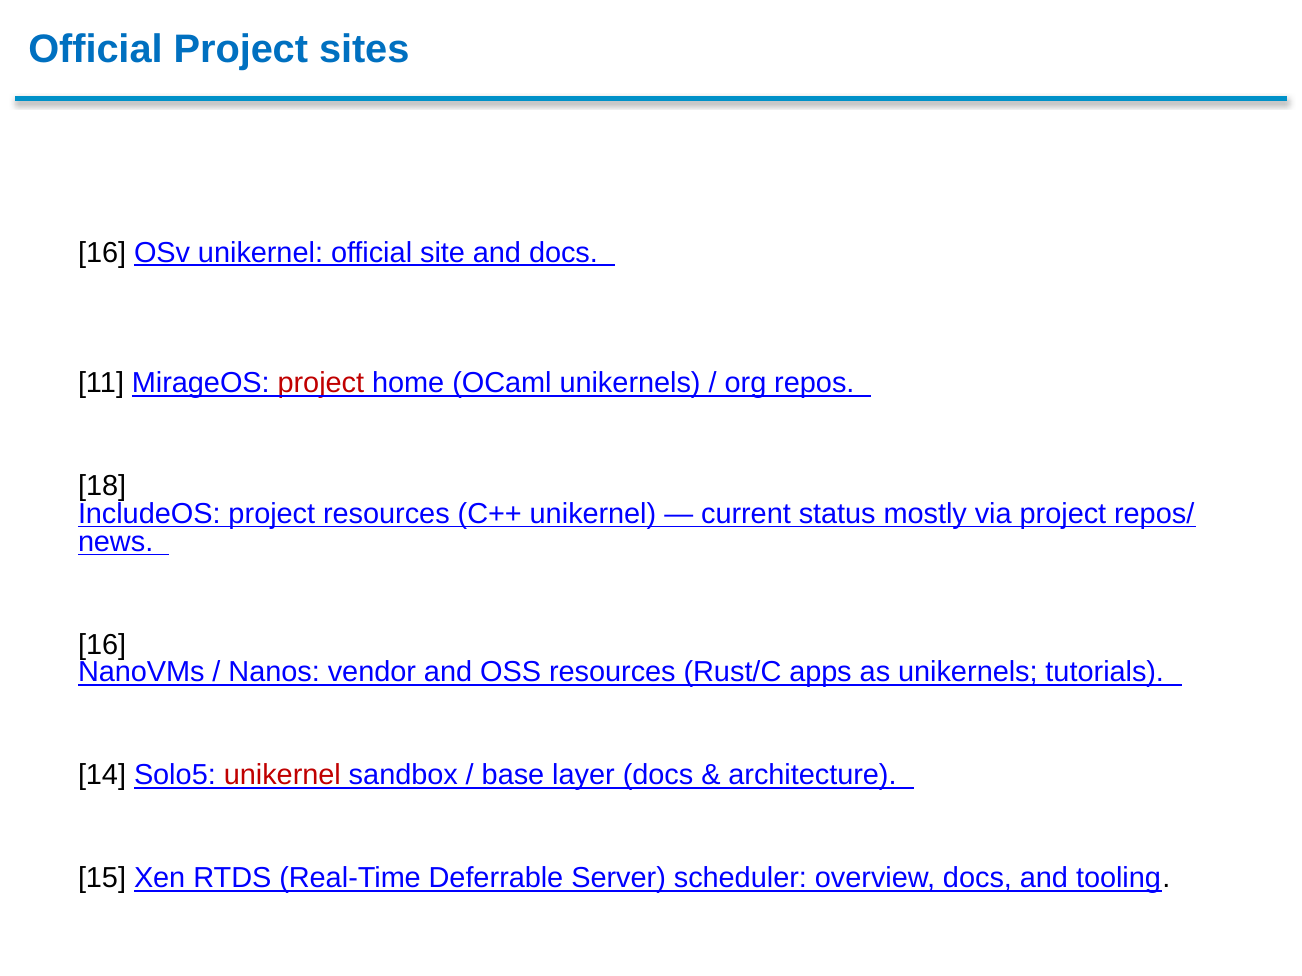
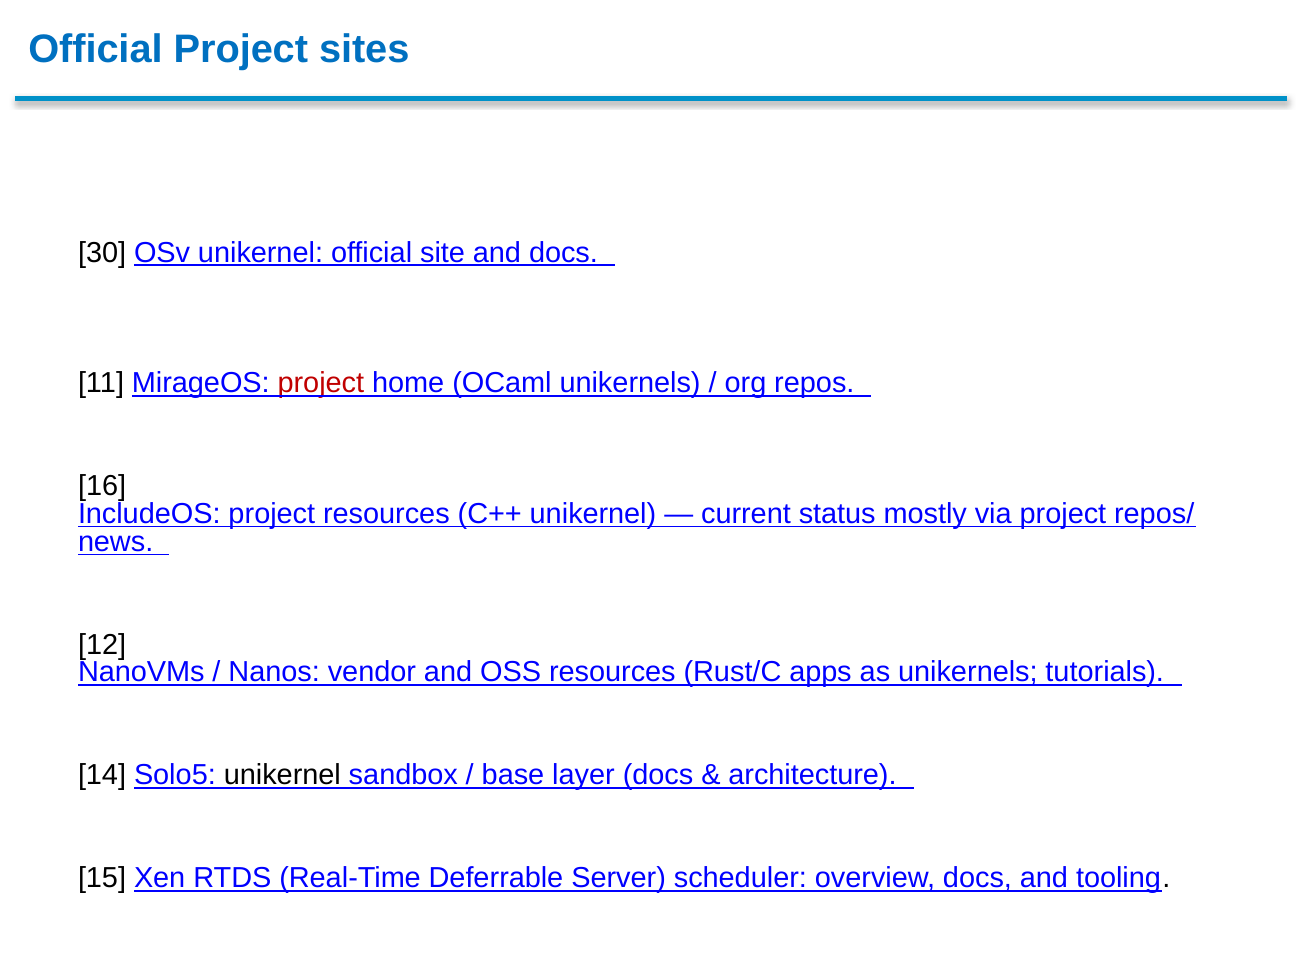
16: 16 -> 30 (102, 253)
18: 18 -> 16 (102, 486)
16: 16 -> 12 (102, 645)
unikernel colour: red -> black (282, 776)
